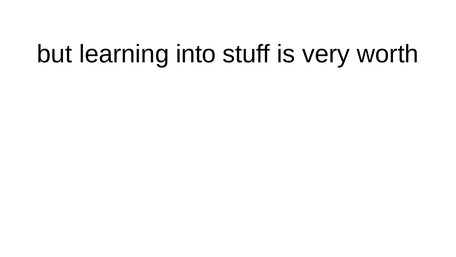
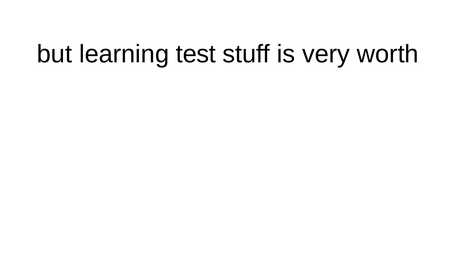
into: into -> test (196, 54)
